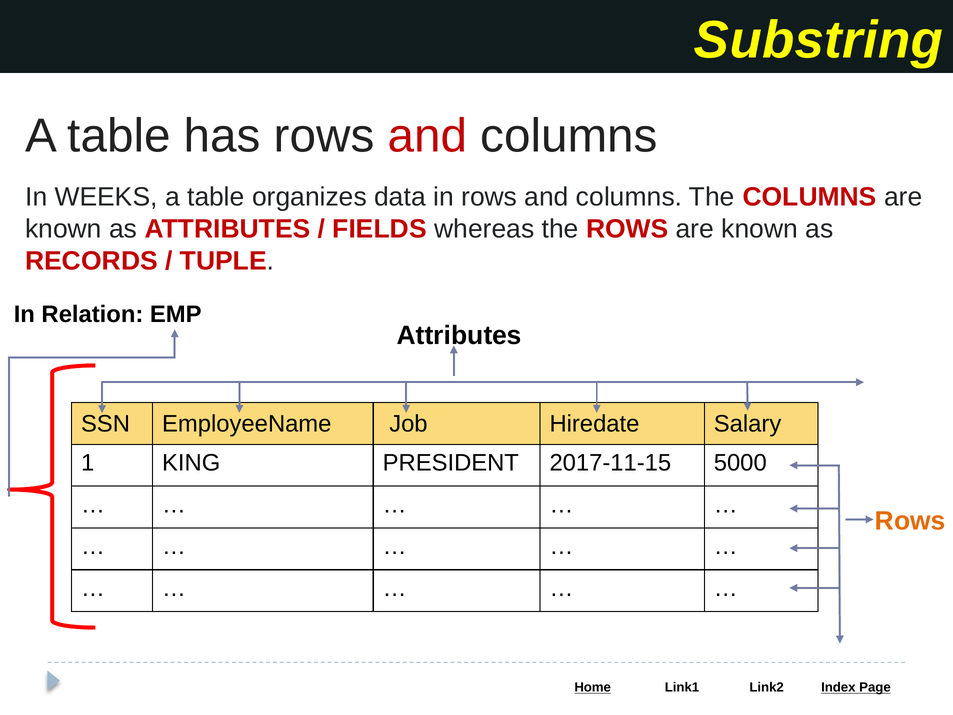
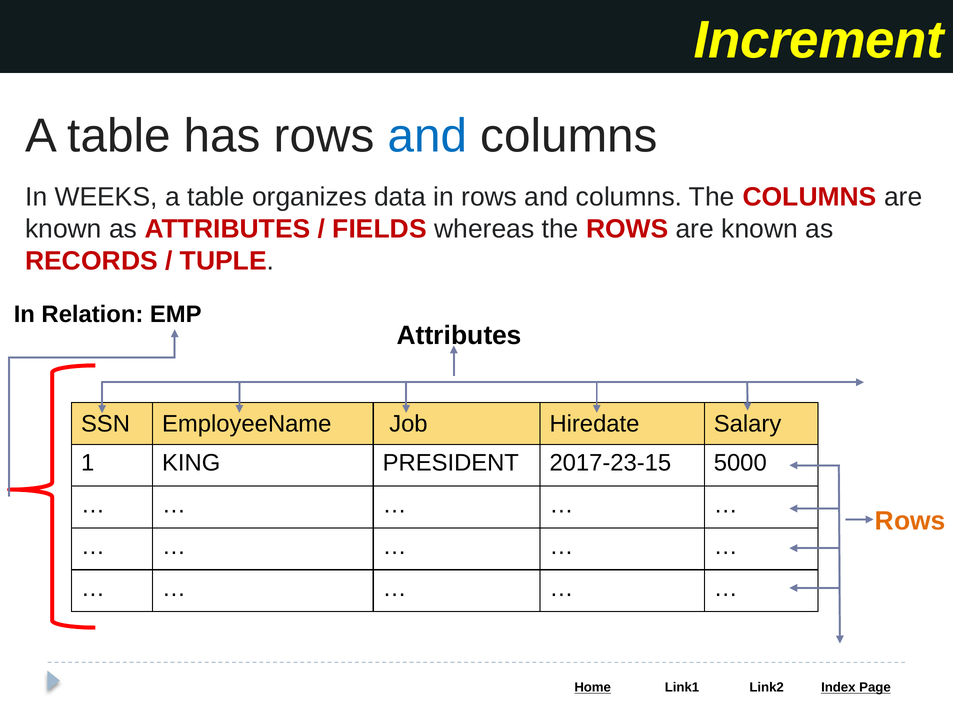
Substring: Substring -> Increment (819, 40)
and colour: red -> blue (427, 136)
2017-11-15: 2017-11-15 -> 2017-23-15 (610, 463)
